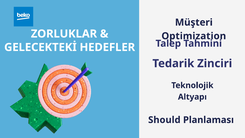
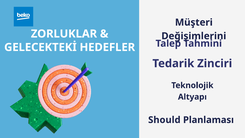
Optimization: Optimization -> Değişimlerini (194, 36)
